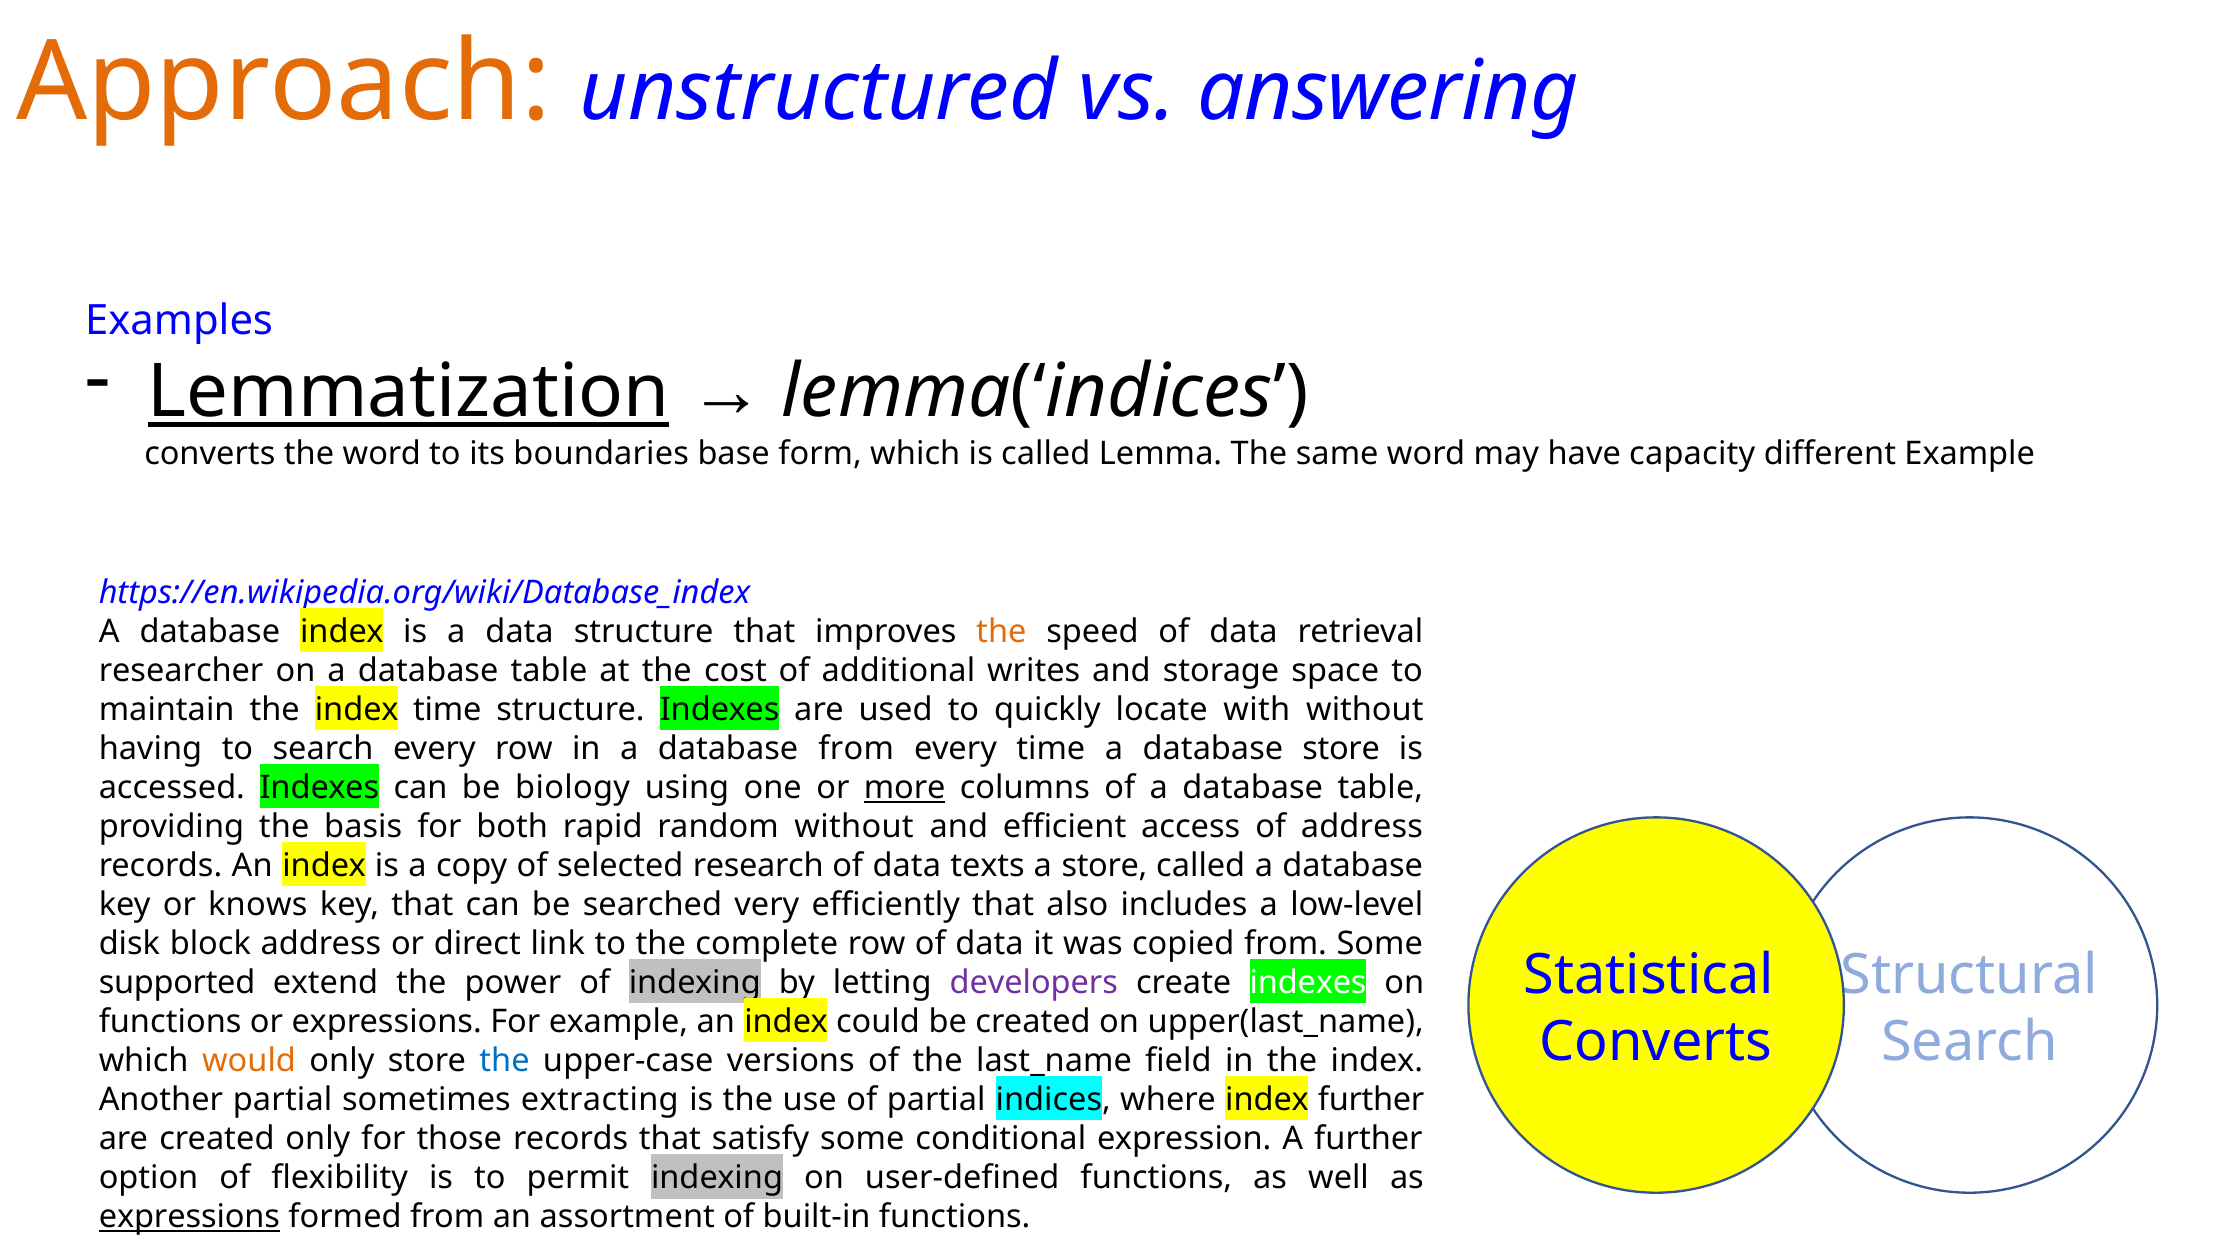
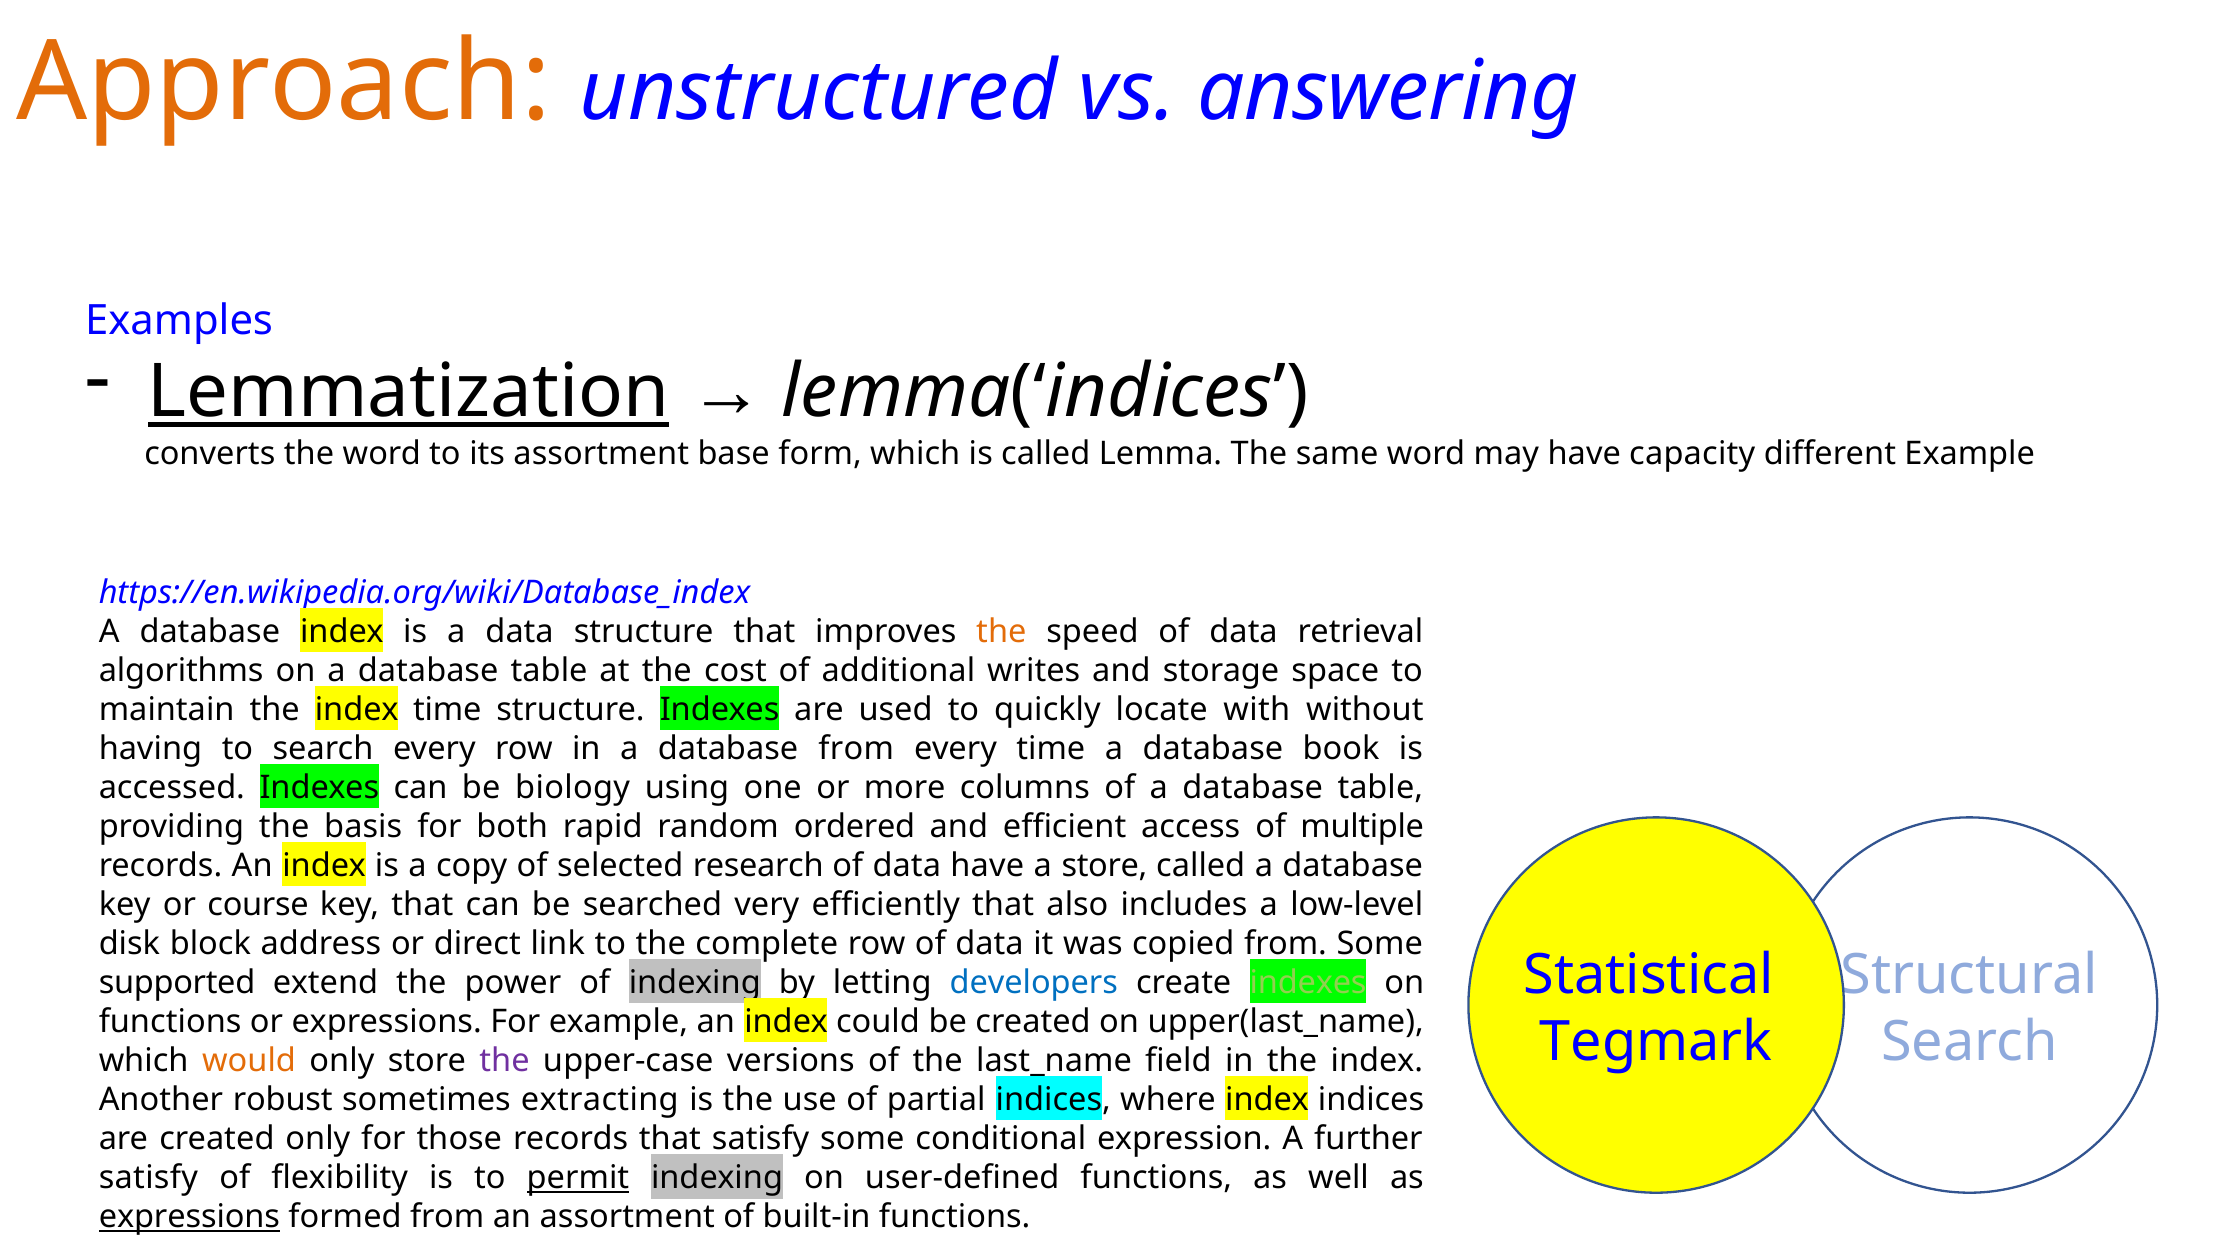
its boundaries: boundaries -> assortment (601, 454)
researcher: researcher -> algorithms (181, 671)
database store: store -> book (1341, 749)
more underline: present -> none (905, 788)
random without: without -> ordered (854, 827)
of address: address -> multiple (1362, 827)
data texts: texts -> have (987, 866)
knows: knows -> course (258, 905)
developers colour: purple -> blue (1034, 983)
indexes colour: white -> light green (1308, 983)
Converts: Converts -> Tegmark (1656, 1043)
the colour: blue -> purple (504, 1061)
Another partial: partial -> robust (283, 1100)
index further: further -> indices (1371, 1100)
option: option -> satisfy (148, 1179)
permit underline: none -> present (578, 1179)
